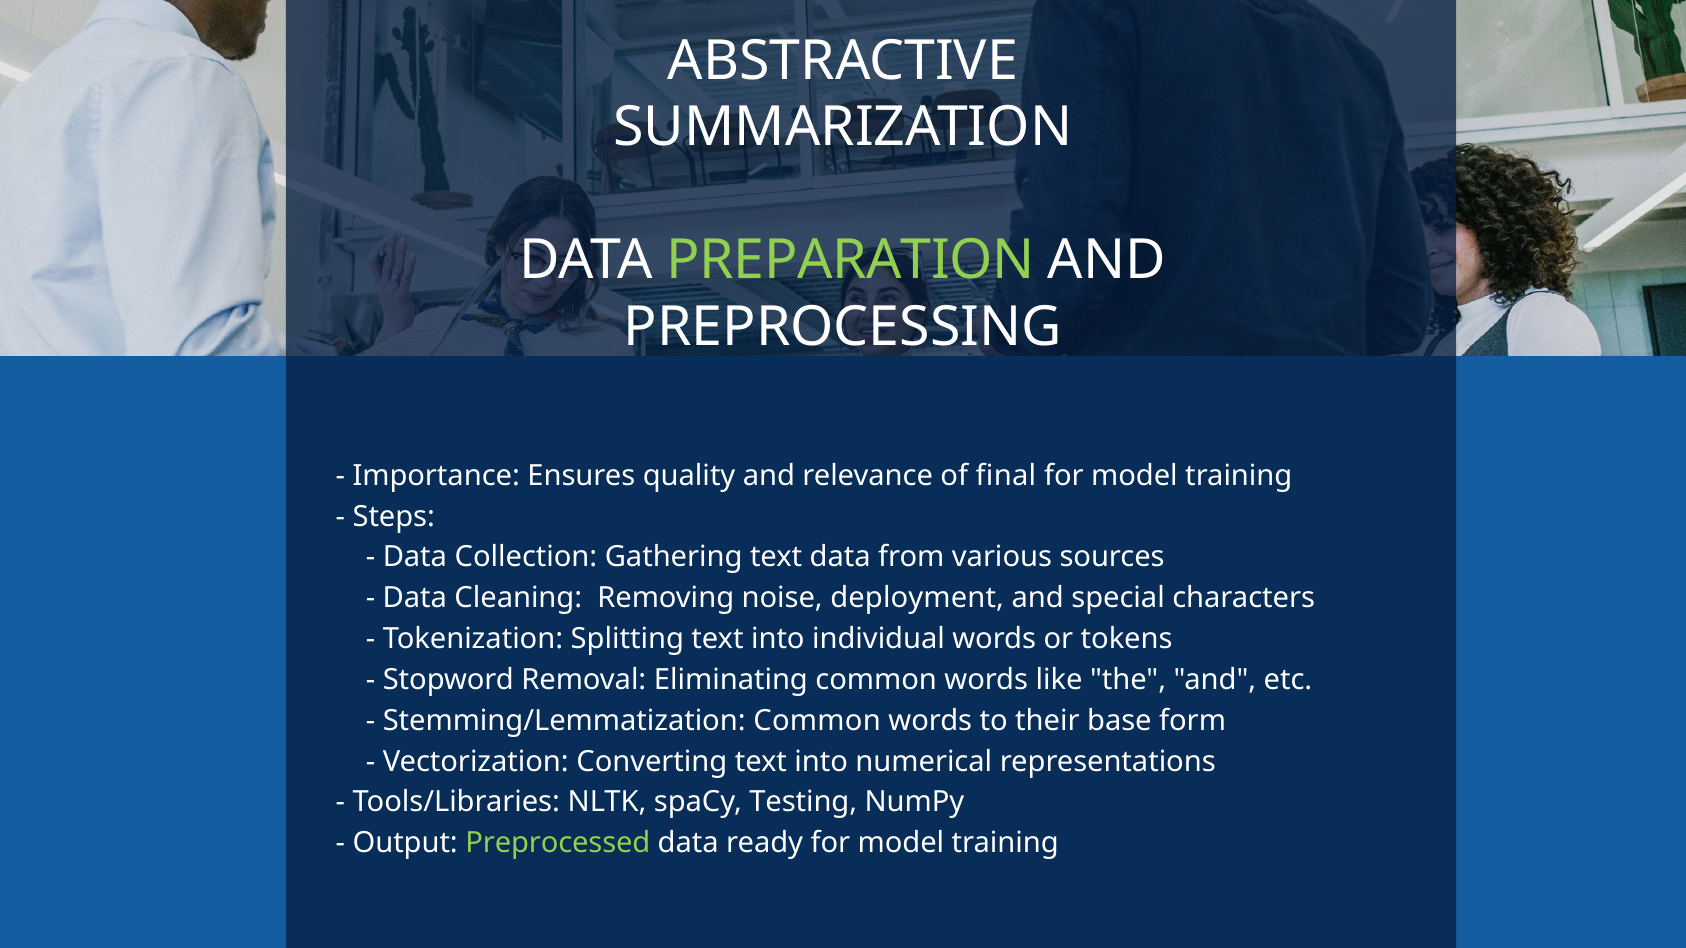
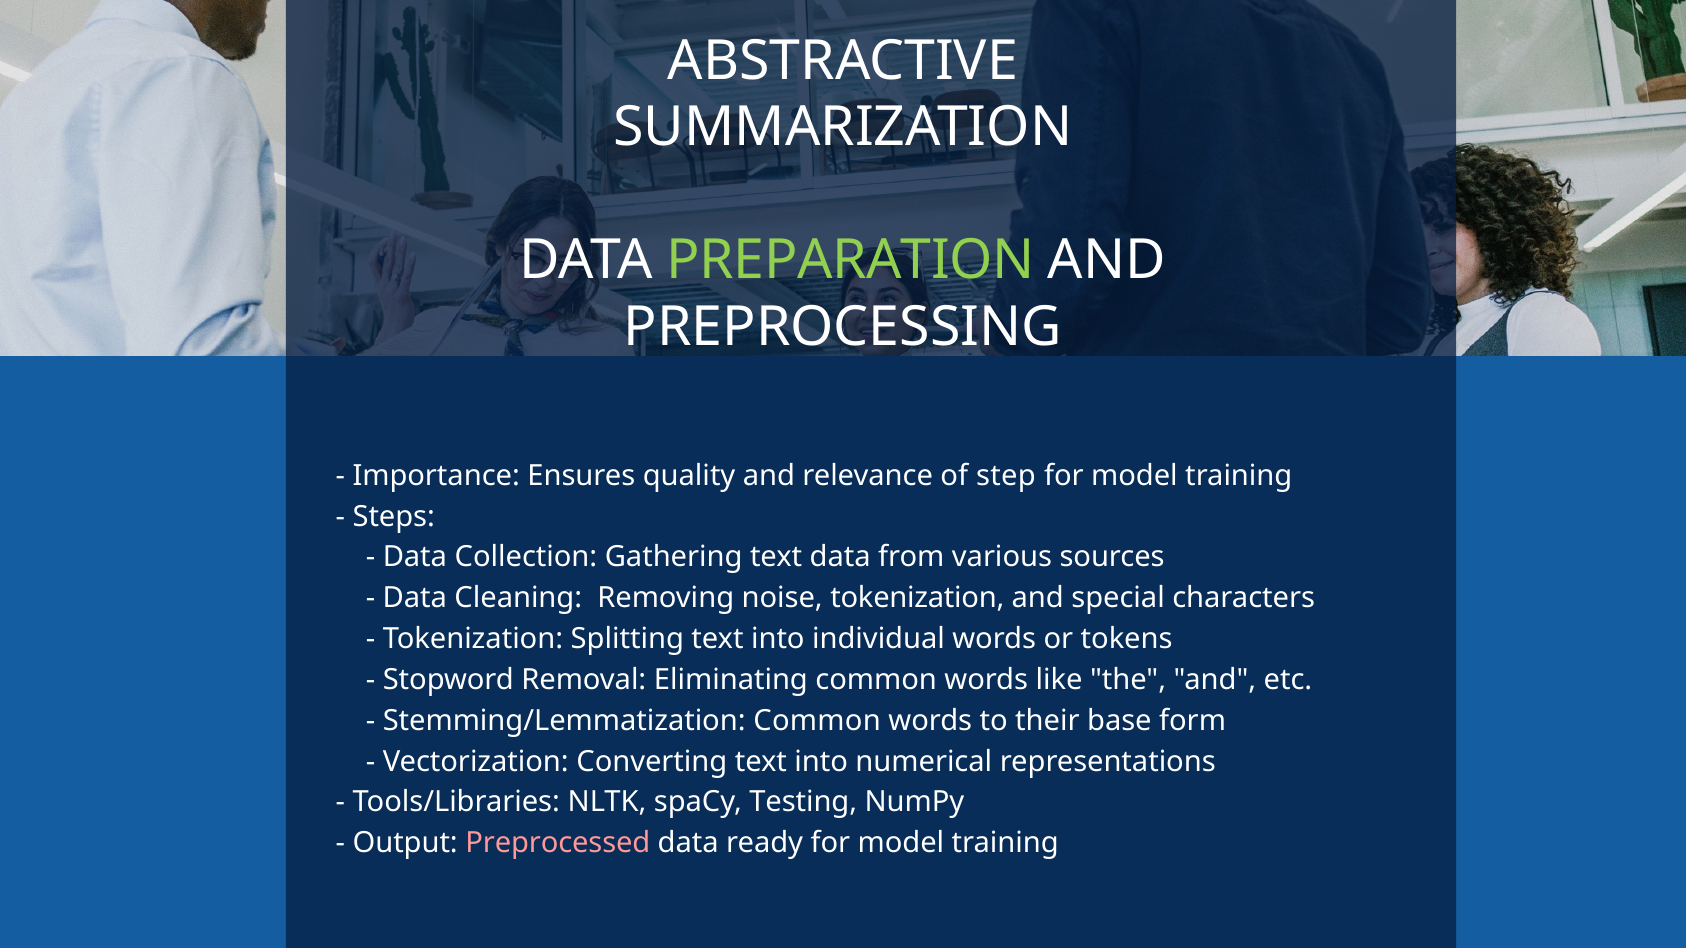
final: final -> step (1006, 476)
noise deployment: deployment -> tokenization (917, 598)
Preprocessed colour: light green -> pink (558, 844)
